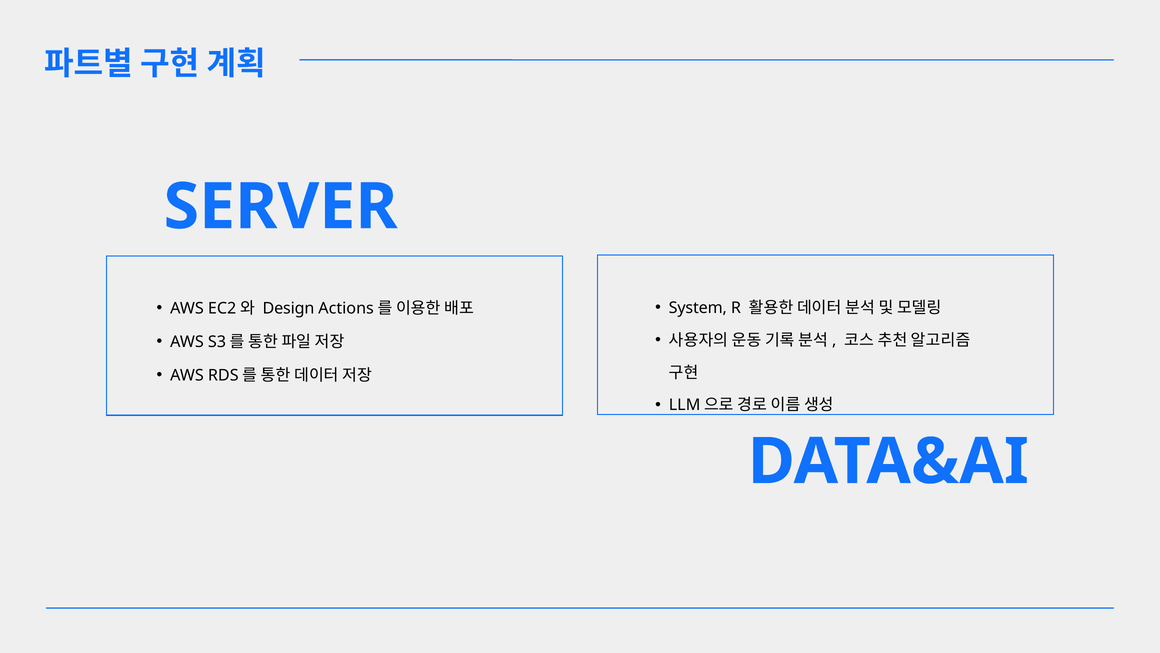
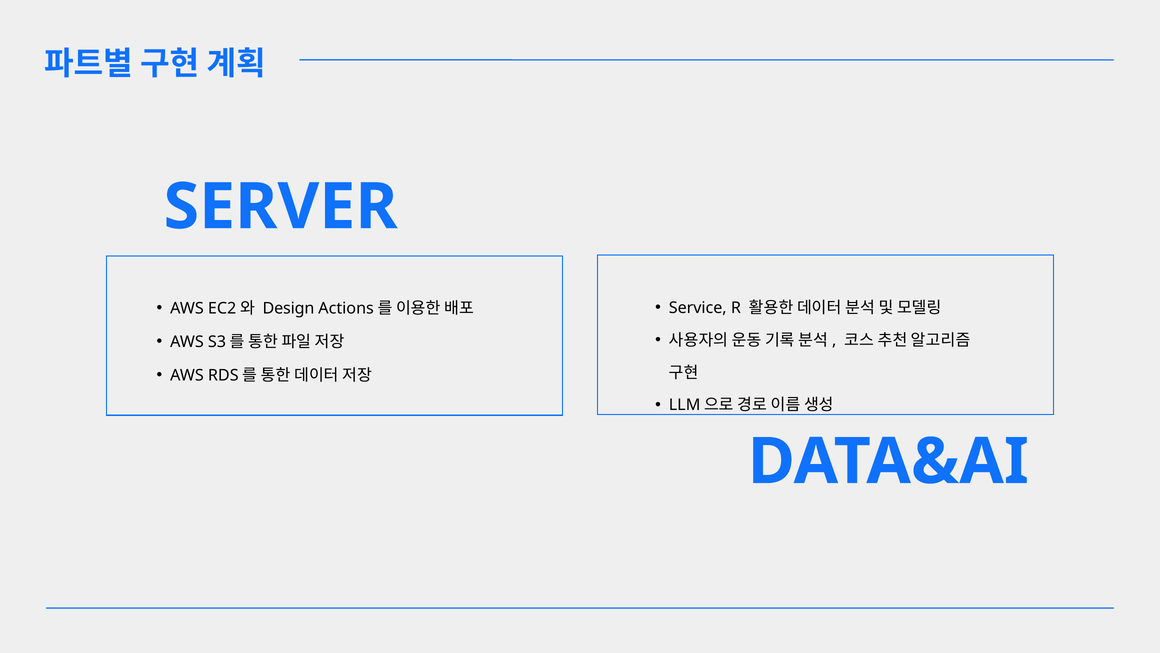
System: System -> Service (698, 308)
